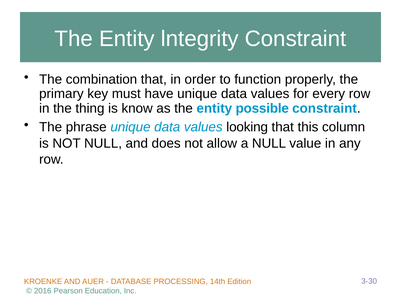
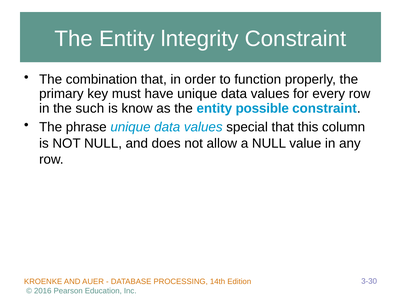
thing: thing -> such (90, 108)
looking: looking -> special (247, 127)
